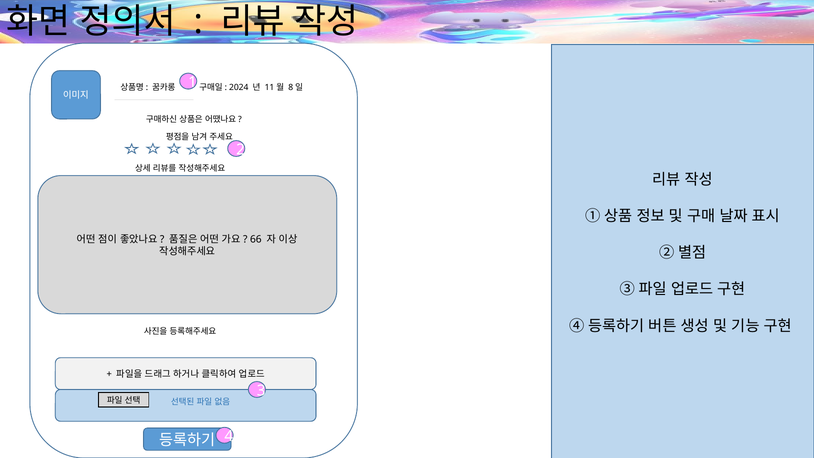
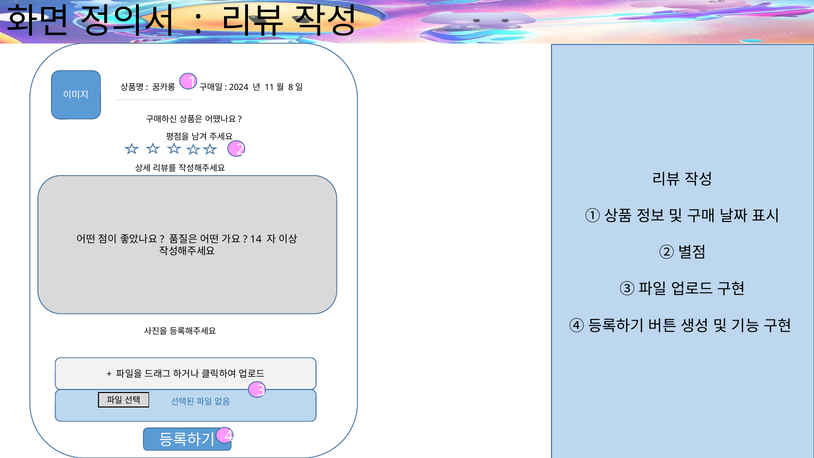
66: 66 -> 14 (256, 239)
